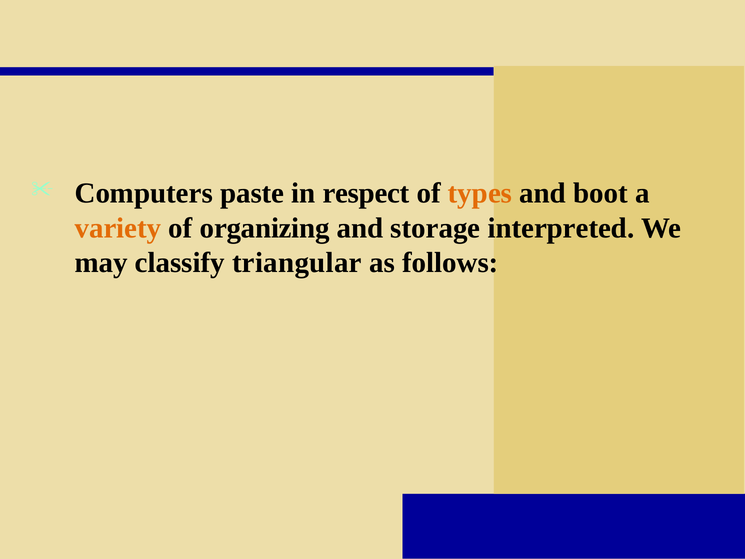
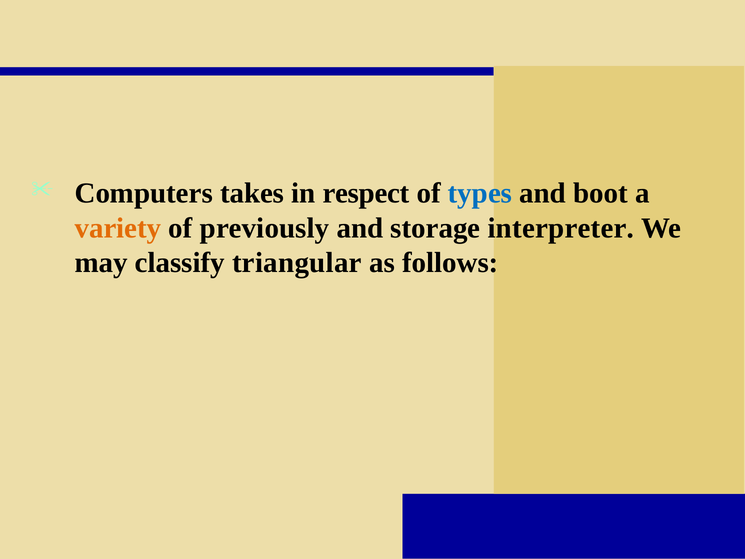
paste: paste -> takes (252, 193)
types colour: orange -> blue (480, 193)
organizing: organizing -> previously (265, 228)
interpreted: interpreted -> interpreter (561, 228)
